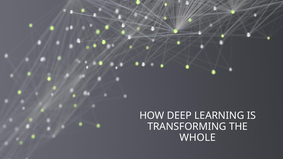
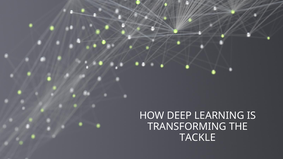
WHOLE: WHOLE -> TACKLE (198, 138)
